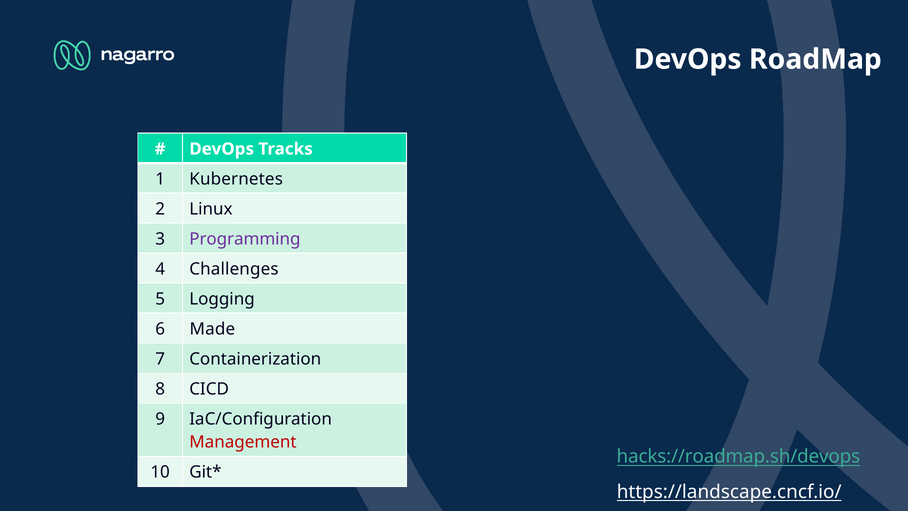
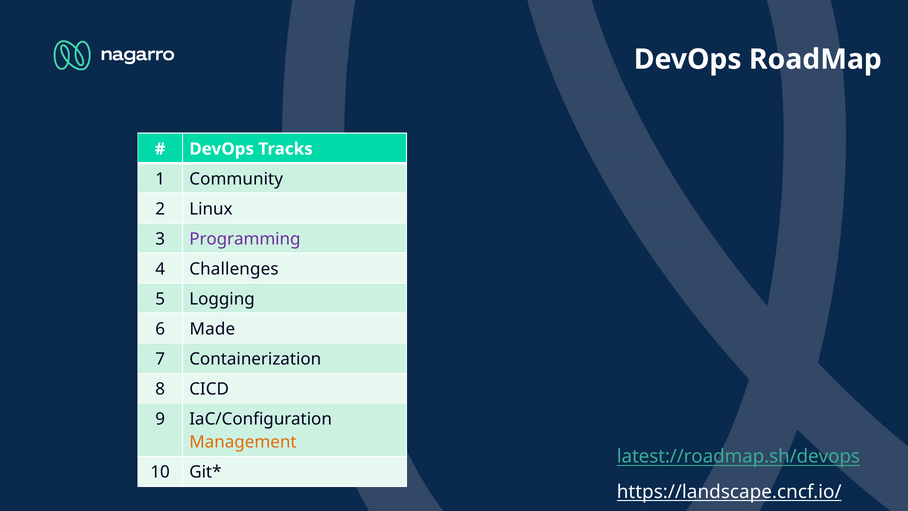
Kubernetes: Kubernetes -> Community (236, 179)
Management colour: red -> orange (243, 442)
hacks://roadmap.sh/devops: hacks://roadmap.sh/devops -> latest://roadmap.sh/devops (738, 456)
